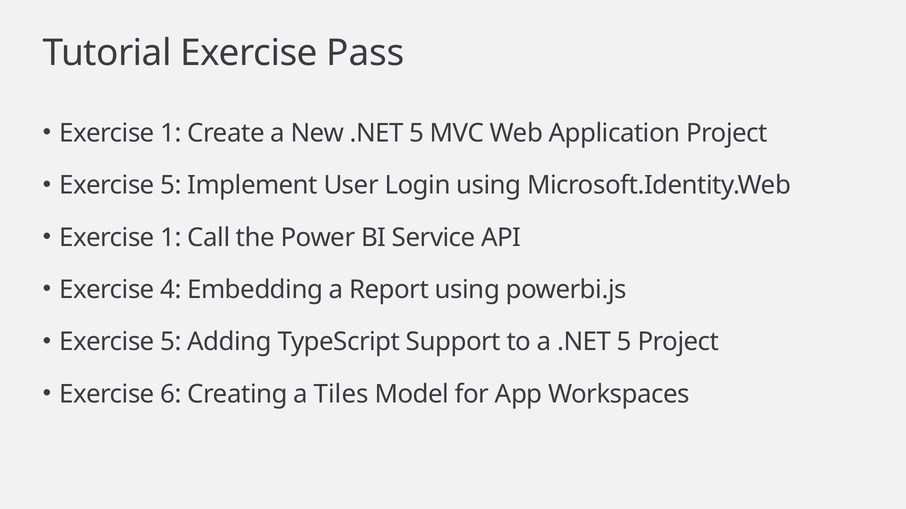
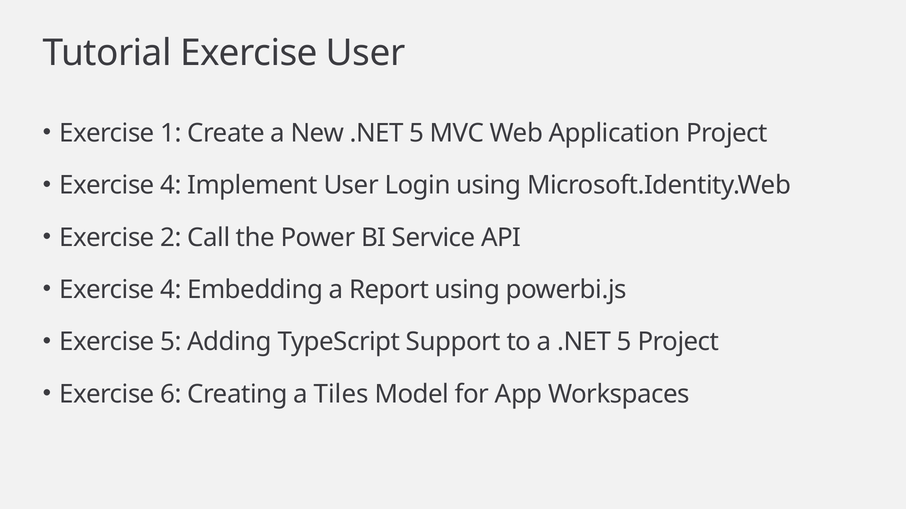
Exercise Pass: Pass -> User (366, 53)
5: 5 -> 4 (171, 186)
1: 1 -> 2 (171, 238)
